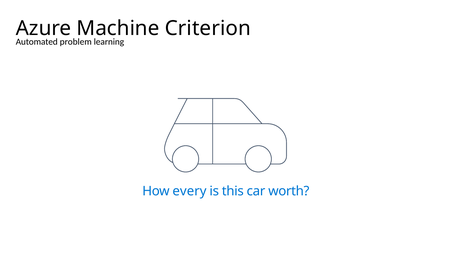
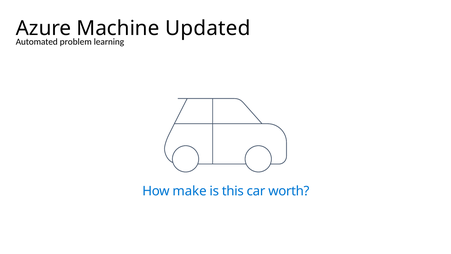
Criterion: Criterion -> Updated (208, 28)
every: every -> make (190, 191)
